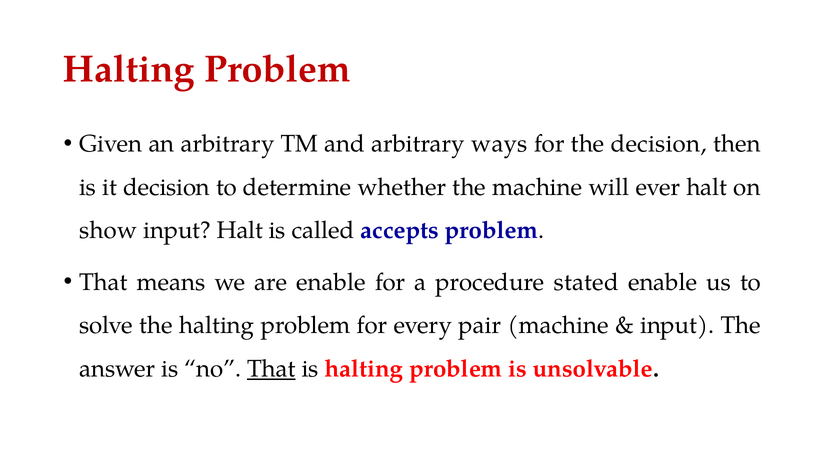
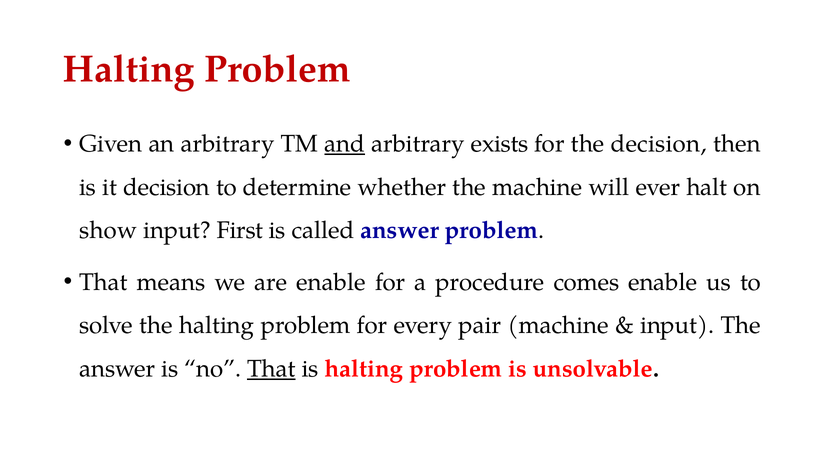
and underline: none -> present (345, 144)
ways: ways -> exists (500, 144)
input Halt: Halt -> First (240, 230)
called accepts: accepts -> answer (400, 230)
stated: stated -> comes (586, 282)
